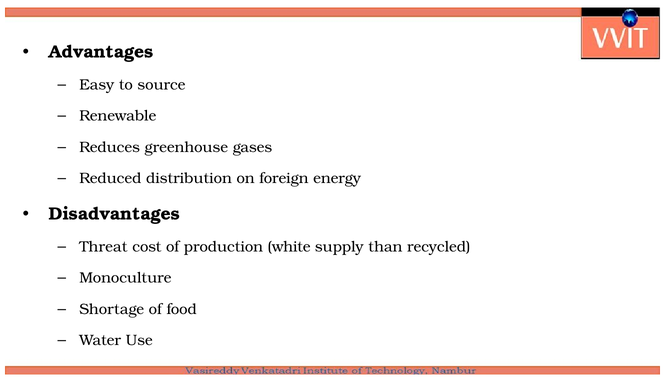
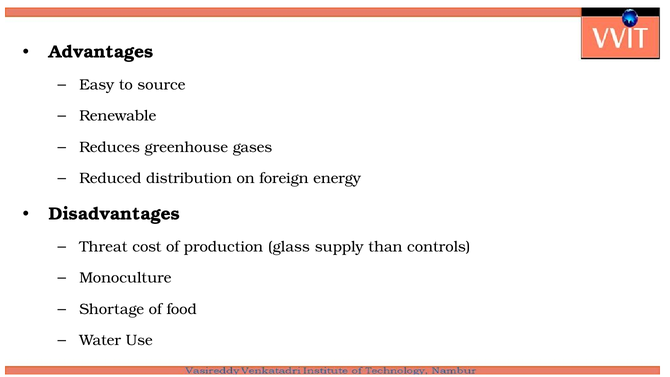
white: white -> glass (289, 247)
recycled: recycled -> controls (439, 247)
